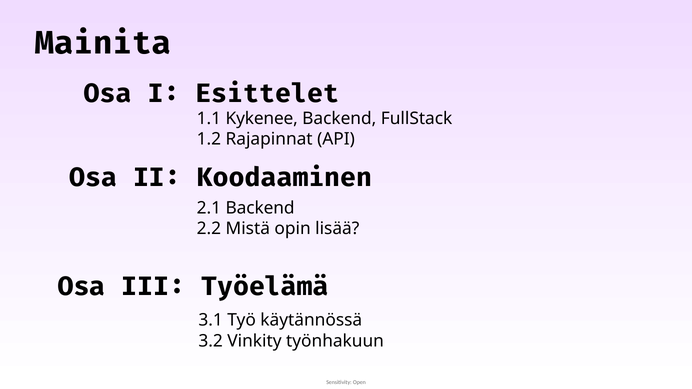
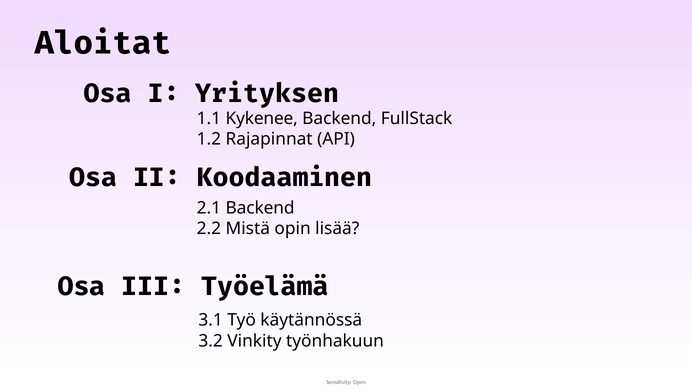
Mainita: Mainita -> Aloitat (103, 43)
Esittelet: Esittelet -> Yrityksen (267, 94)
